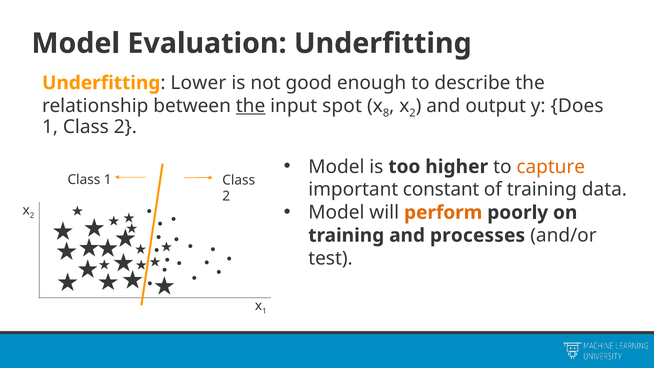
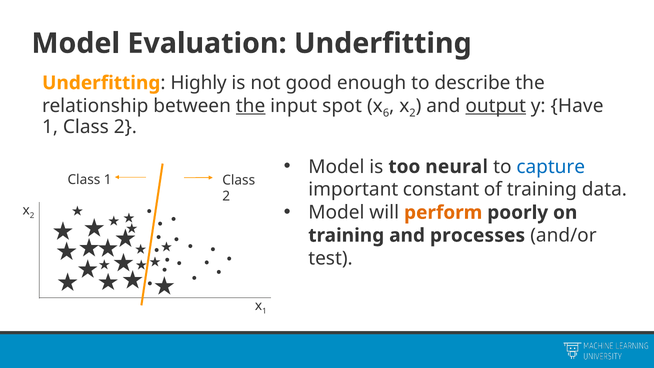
Lower: Lower -> Highly (199, 83)
8: 8 -> 6 (386, 113)
output underline: none -> present (496, 106)
Does: Does -> Have (577, 106)
higher: higher -> neural (457, 167)
capture colour: orange -> blue (551, 167)
